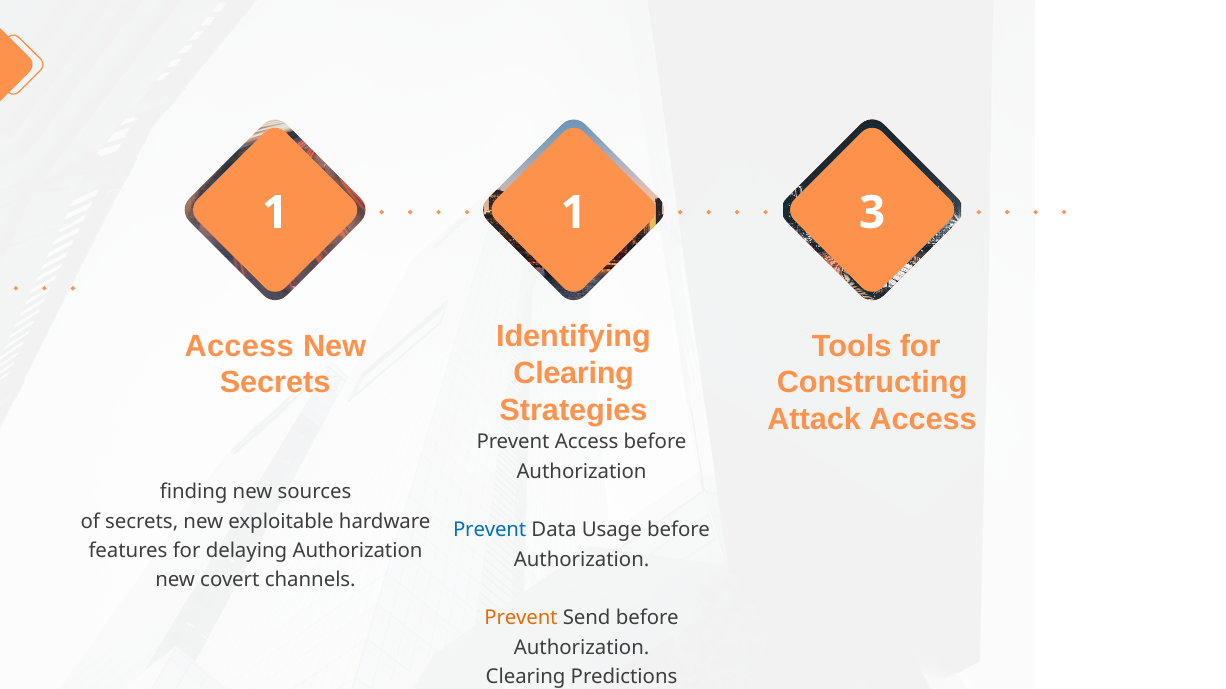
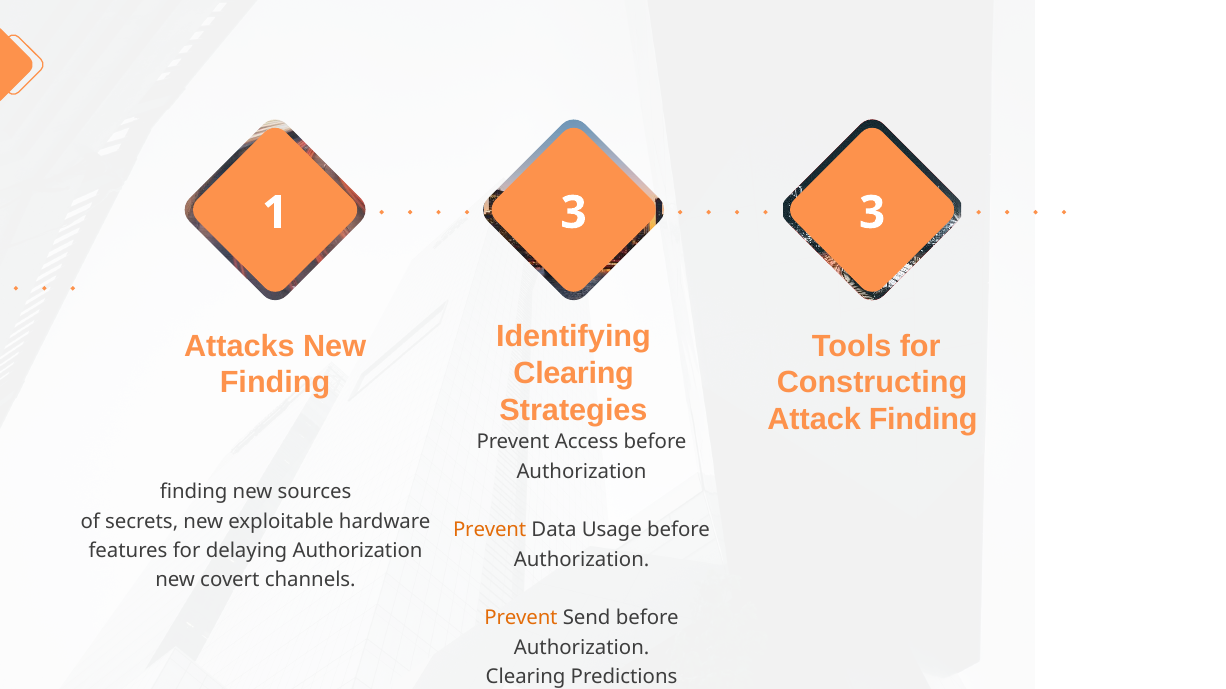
1 1: 1 -> 3 (574, 213)
Access: Access -> Attacks (239, 346)
Secrets: Secrets -> Finding (275, 383)
Attack Access: Access -> Finding (923, 420)
Prevent colour: blue -> orange (490, 531)
